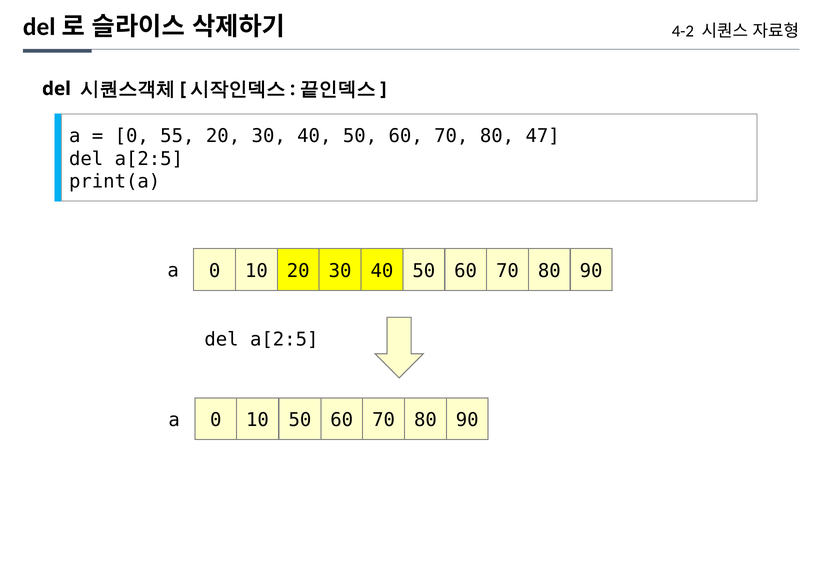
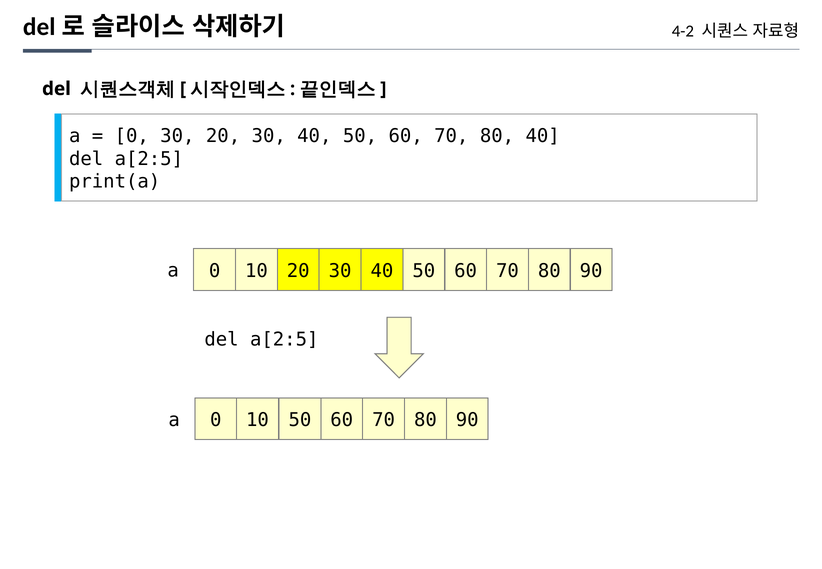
0 55: 55 -> 30 (177, 136)
80 47: 47 -> 40 (543, 136)
